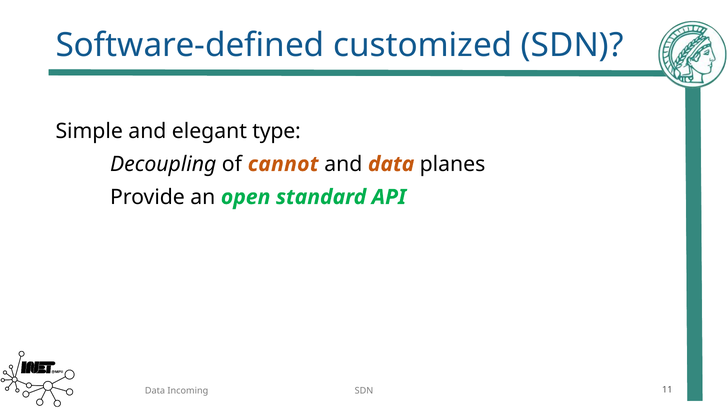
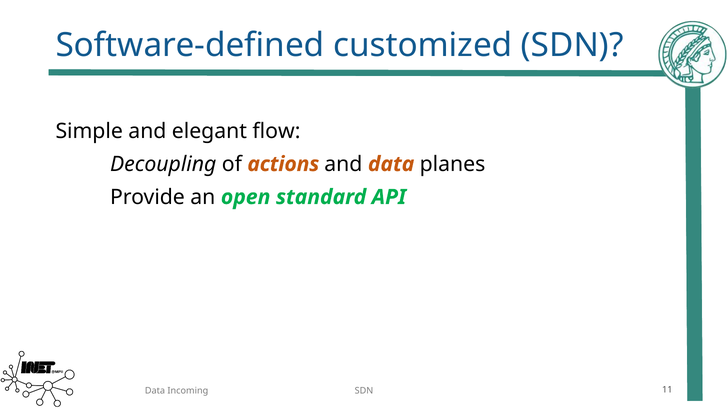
type: type -> flow (276, 131)
cannot: cannot -> actions (283, 164)
